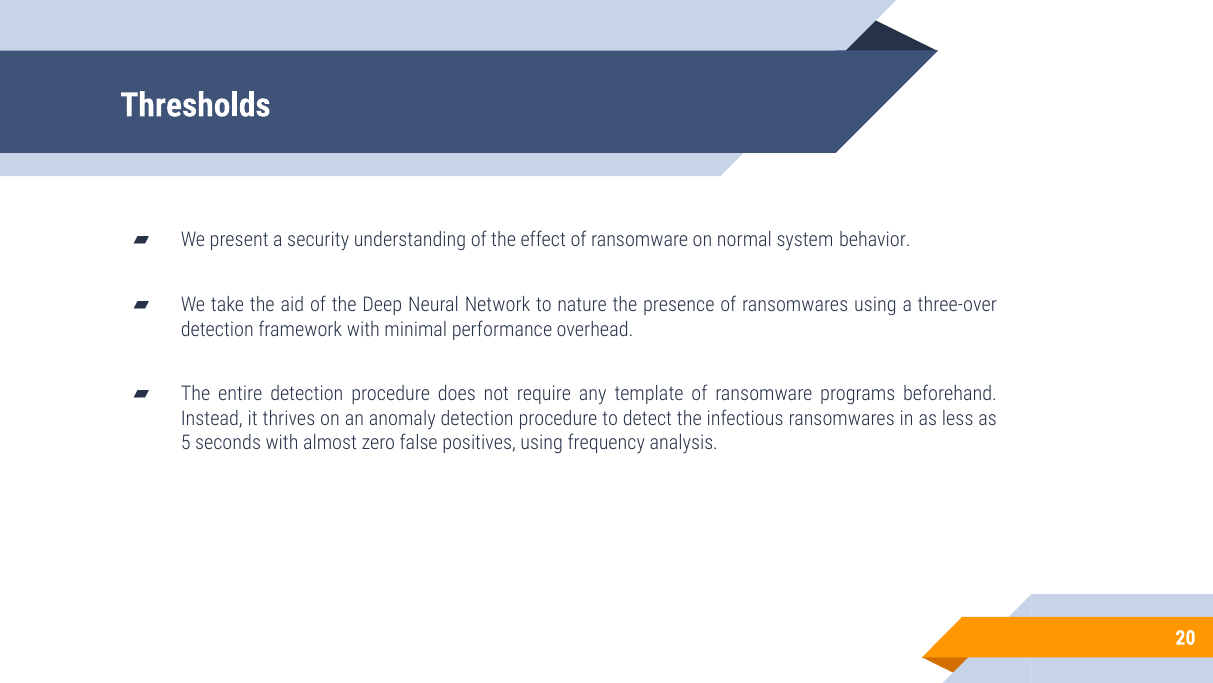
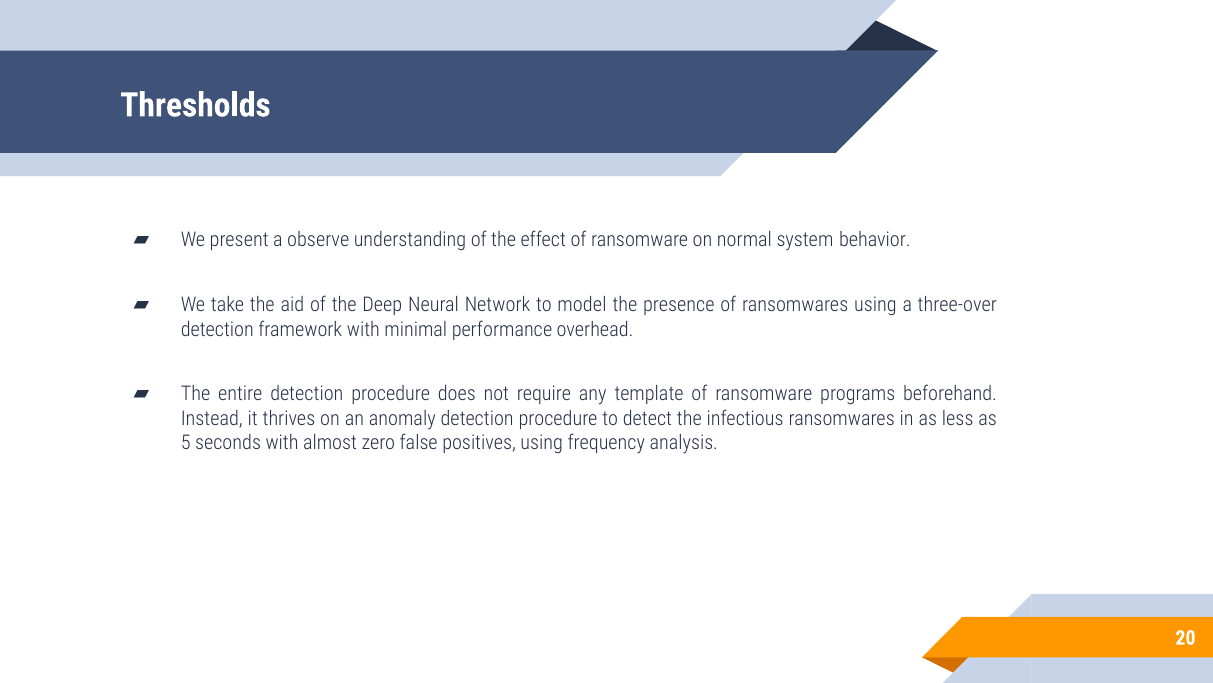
security: security -> observe (318, 240)
nature: nature -> model (582, 305)
